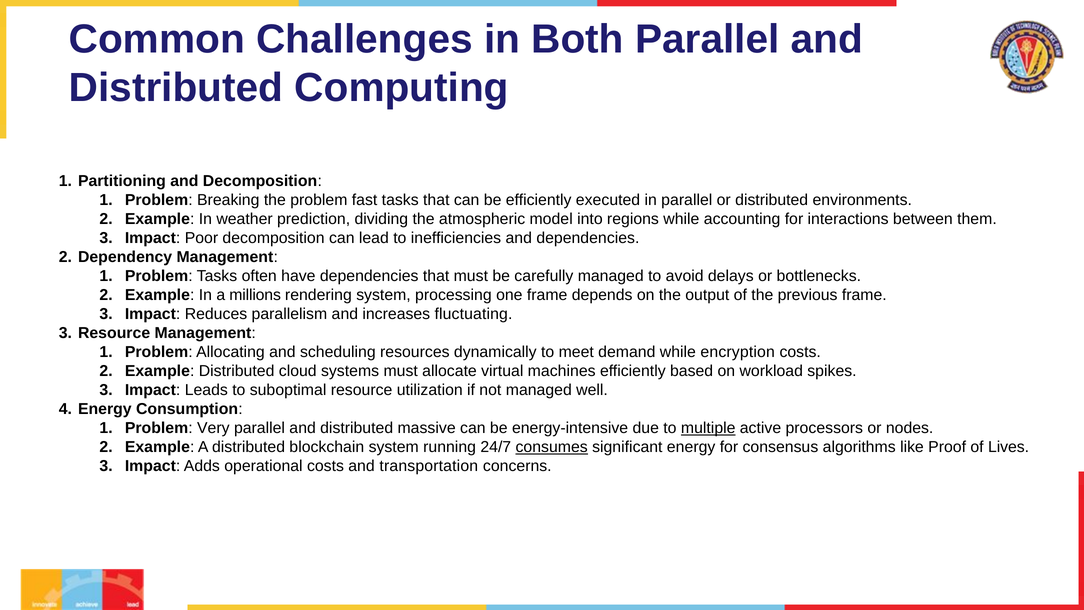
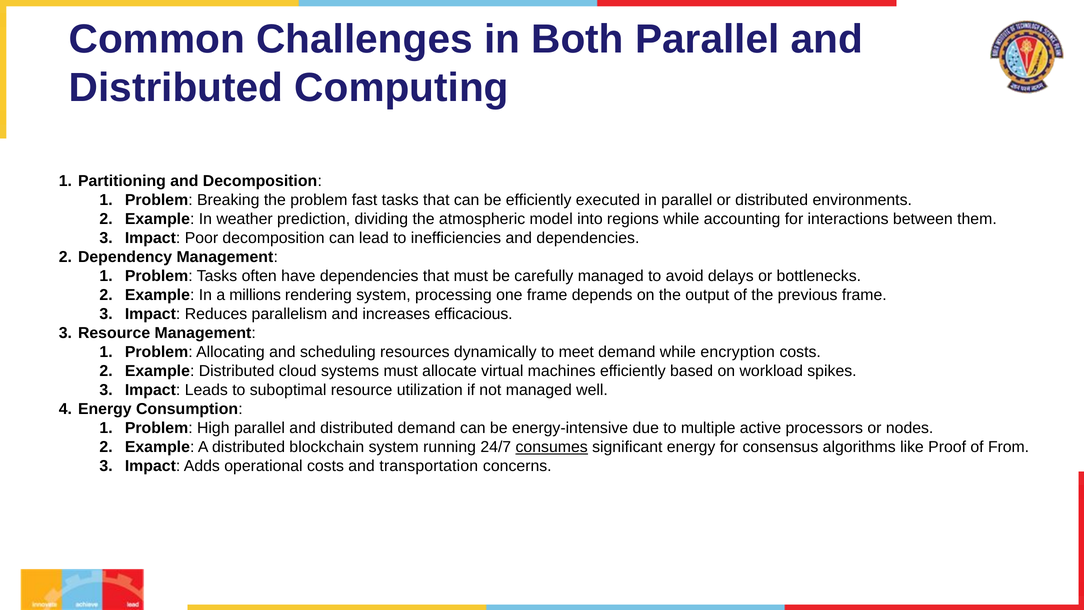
fluctuating: fluctuating -> efficacious (474, 314)
Very: Very -> High (213, 428)
distributed massive: massive -> demand (427, 428)
multiple underline: present -> none (708, 428)
Lives: Lives -> From (1009, 447)
